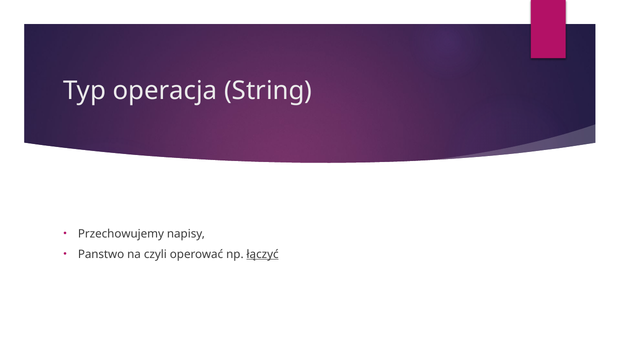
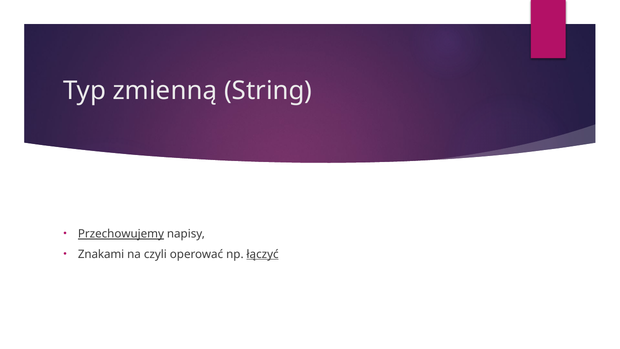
operacja: operacja -> zmienną (165, 91)
Przechowujemy underline: none -> present (121, 234)
Panstwo: Panstwo -> Znakami (101, 254)
